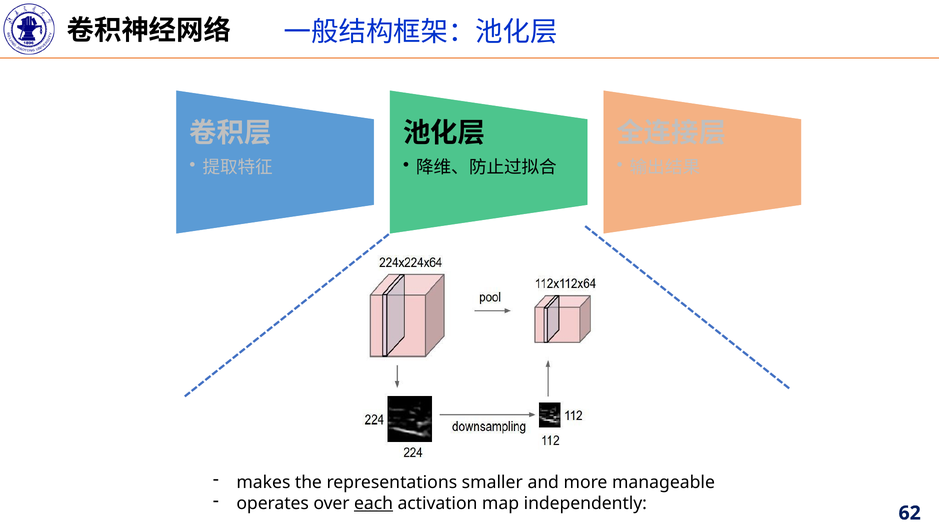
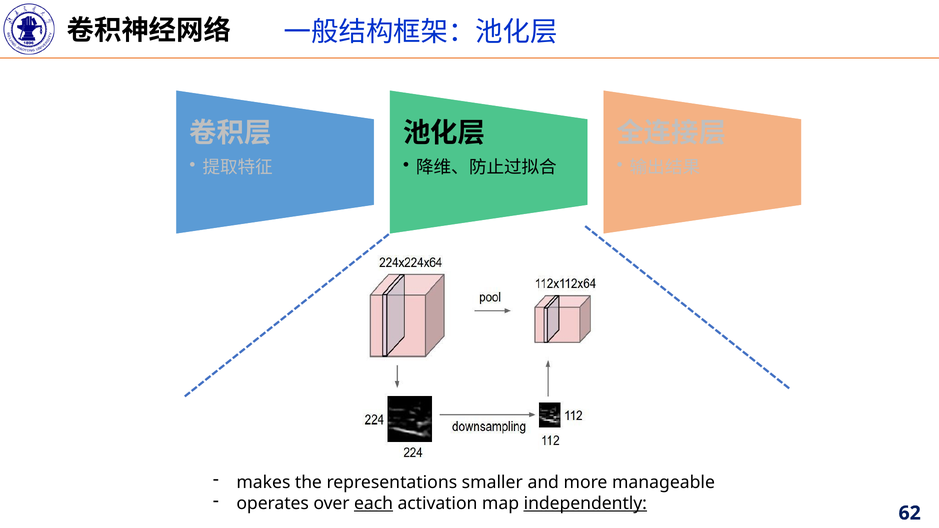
independently underline: none -> present (585, 504)
